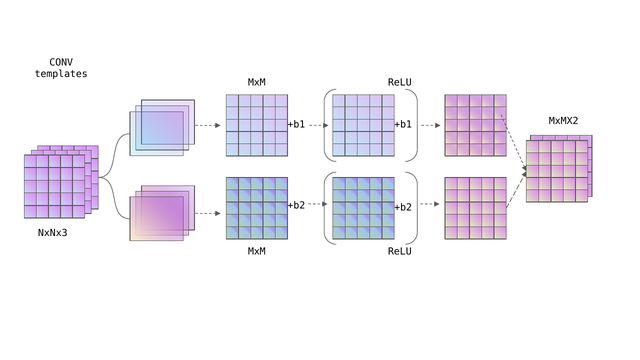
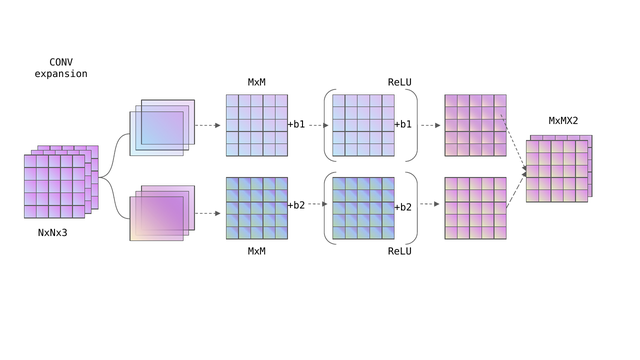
templates: templates -> expansion (61, 74)
